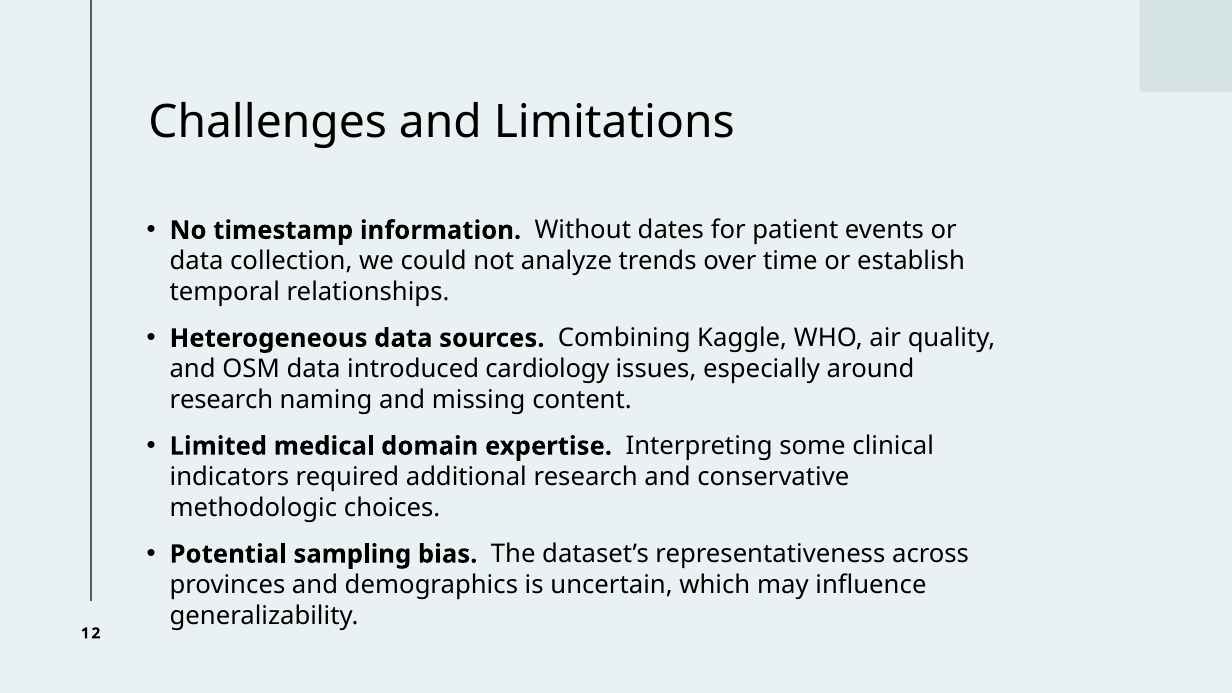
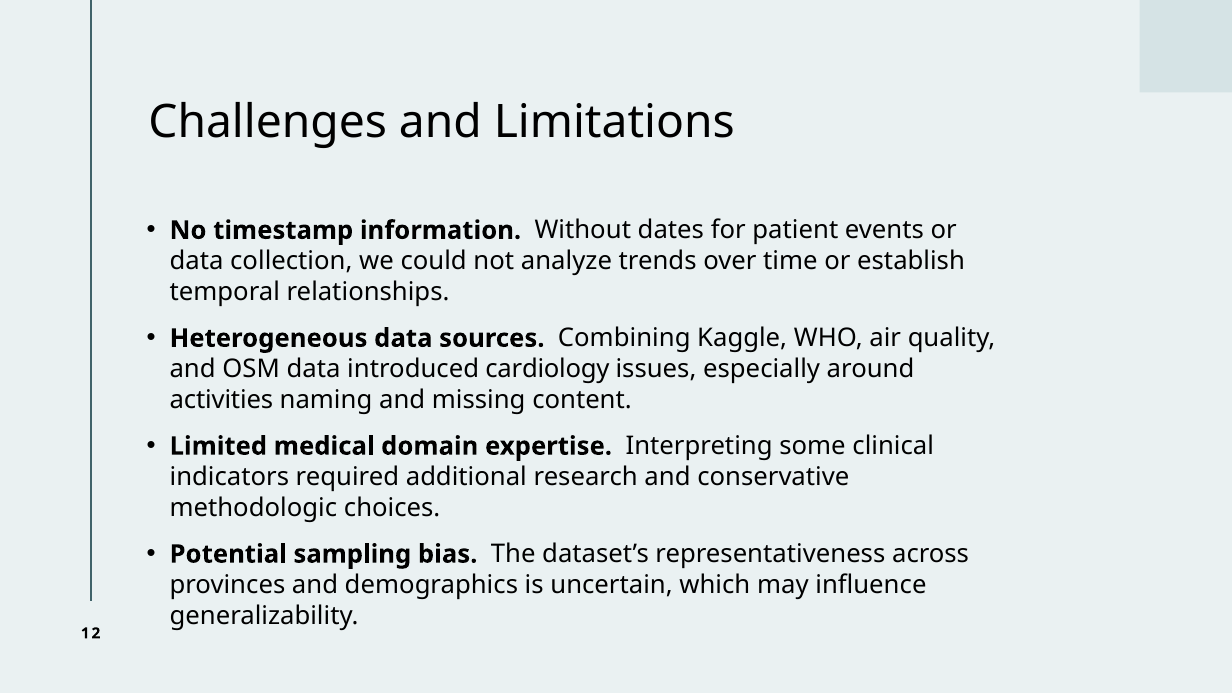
research: research -> activities (221, 400)
